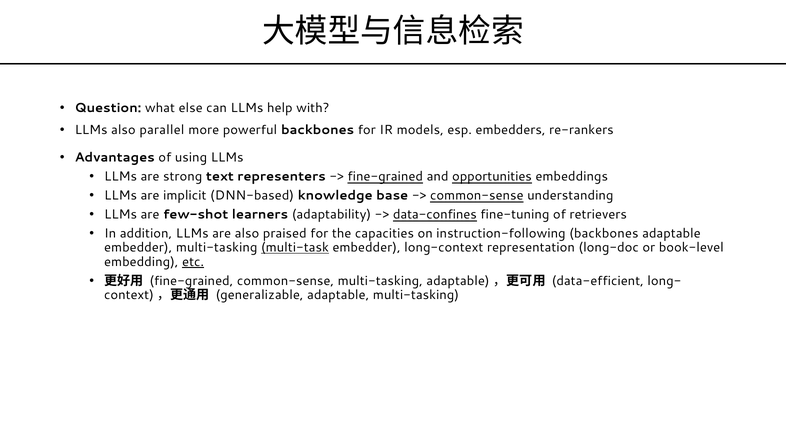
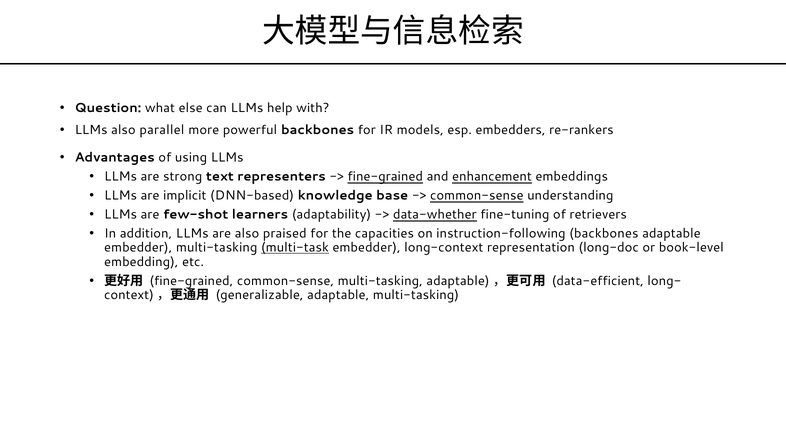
opportunities: opportunities -> enhancement (492, 176)
data-confines: data-confines -> data-whether (435, 215)
etc underline: present -> none (193, 262)
